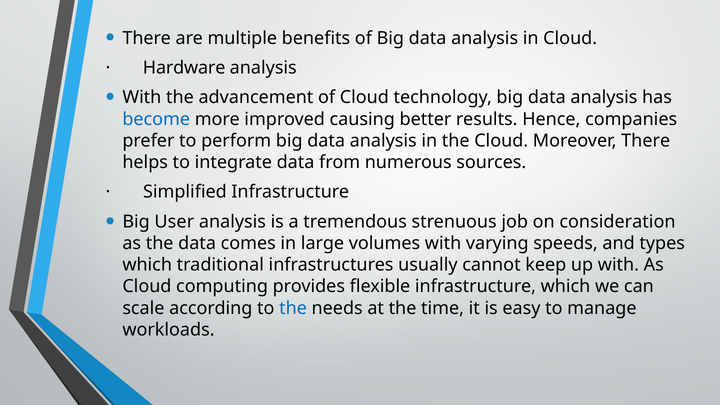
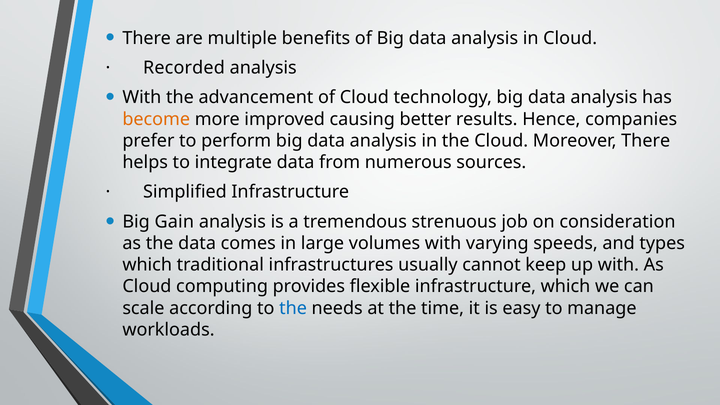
Hardware: Hardware -> Recorded (184, 68)
become colour: blue -> orange (156, 119)
User: User -> Gain (174, 222)
